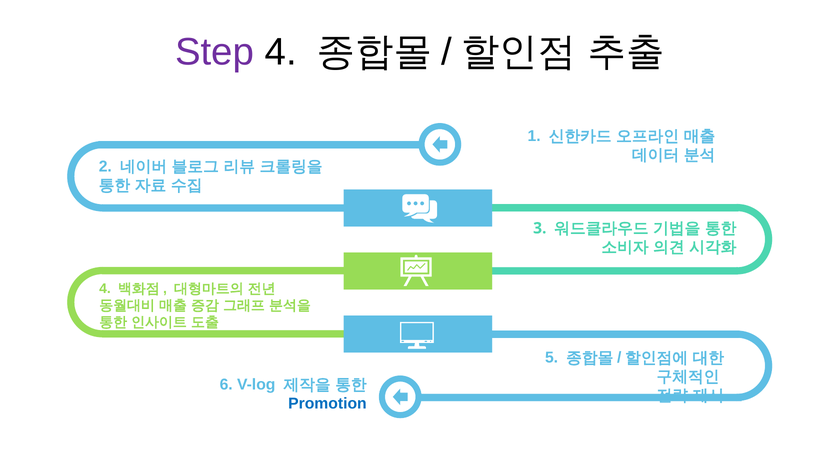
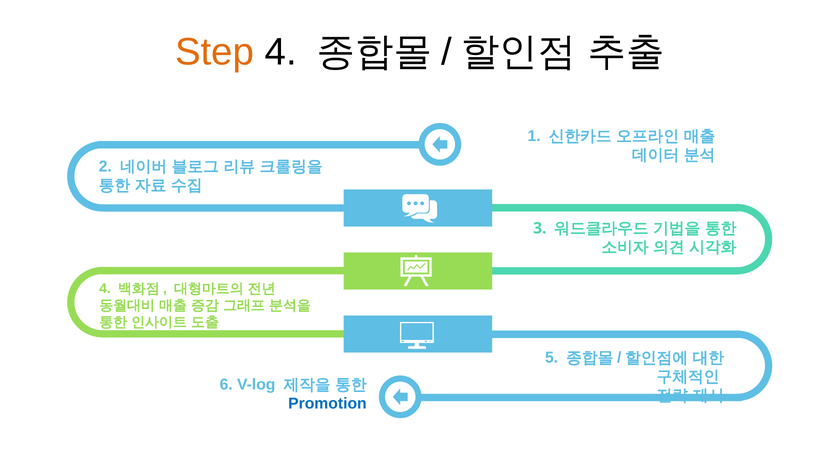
Step colour: purple -> orange (215, 52)
